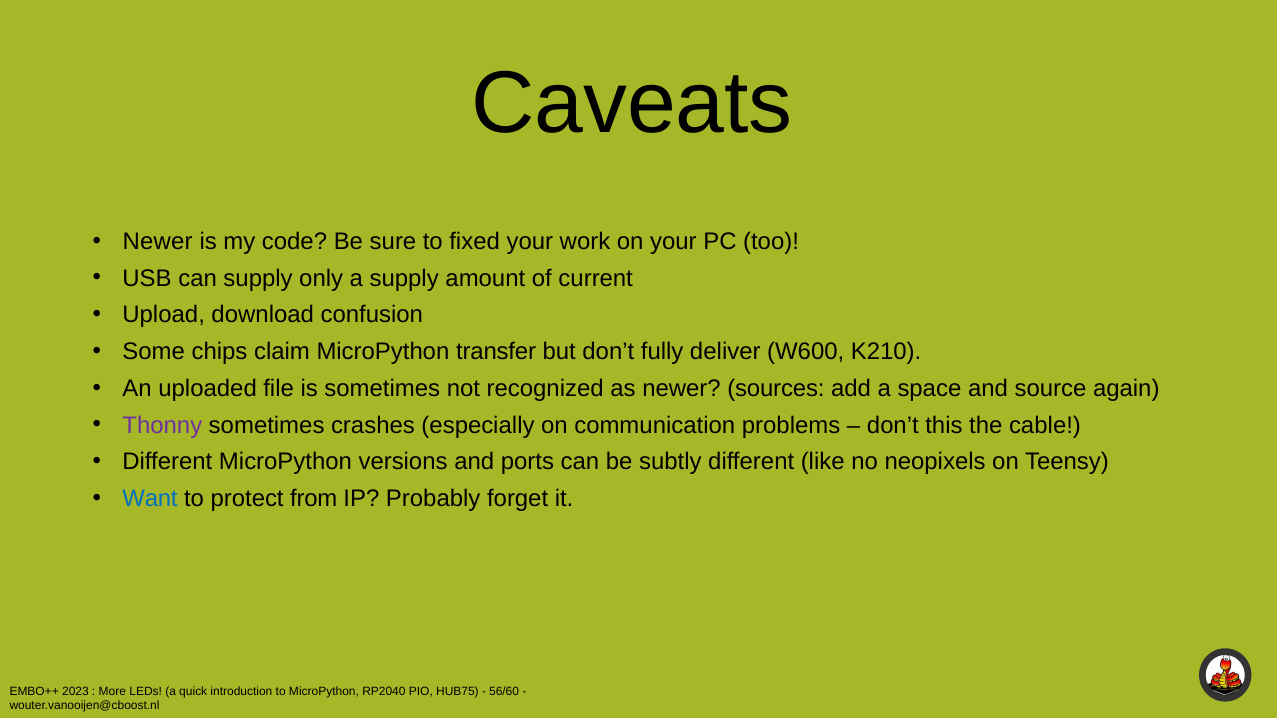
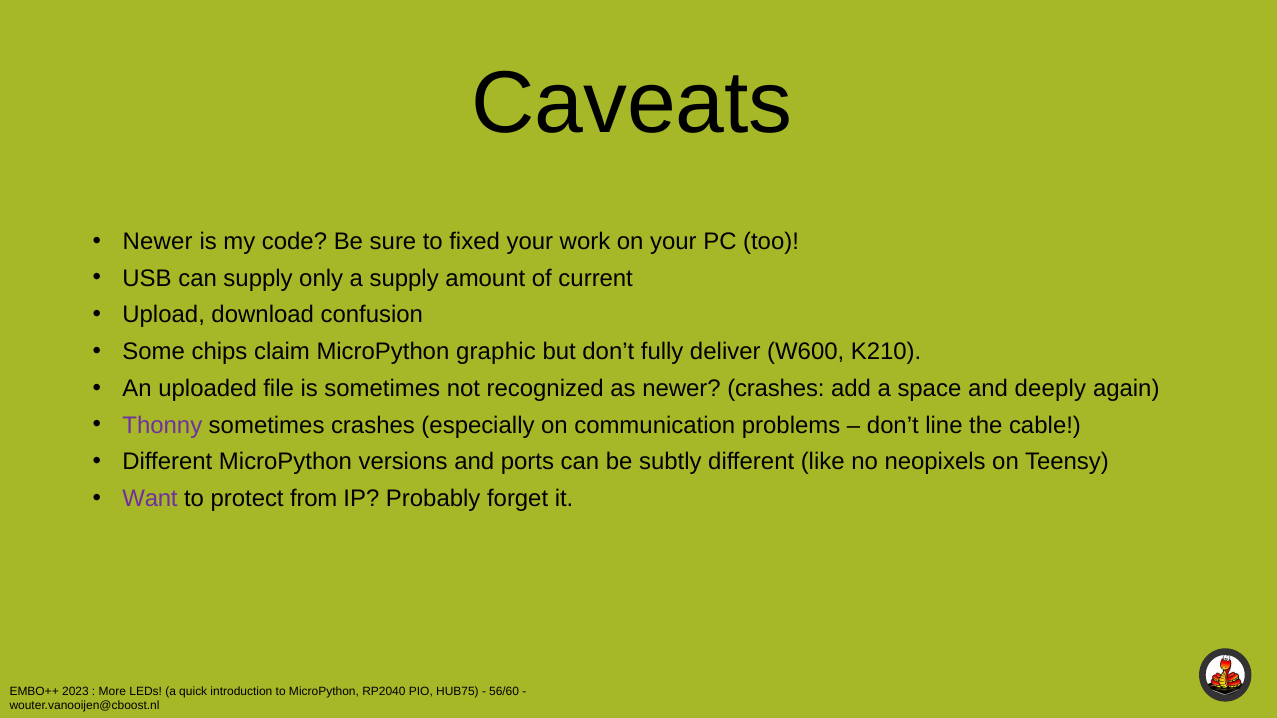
transfer: transfer -> graphic (496, 352)
newer sources: sources -> crashes (776, 389)
source: source -> deeply (1050, 389)
this: this -> line (944, 425)
Want colour: blue -> purple (150, 499)
